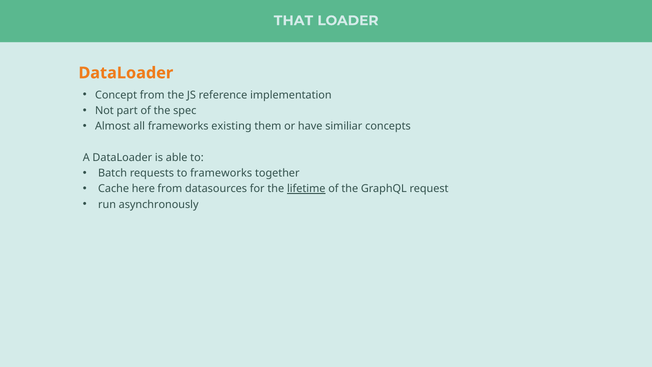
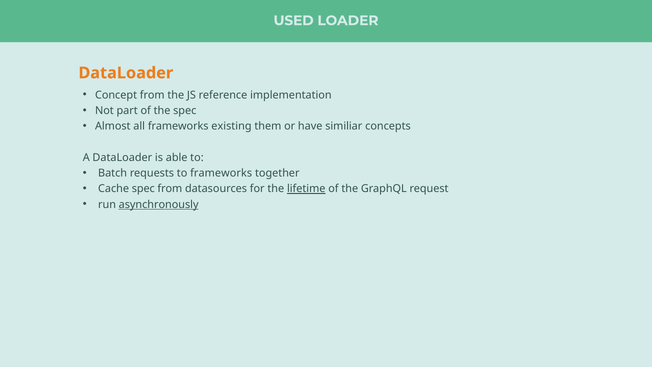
THAT: THAT -> USED (294, 21)
Cache here: here -> spec (143, 189)
asynchronously underline: none -> present (159, 204)
